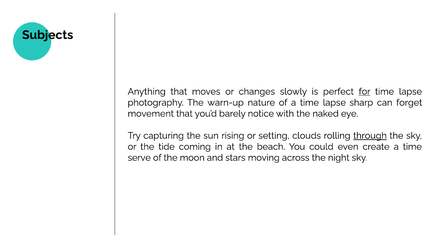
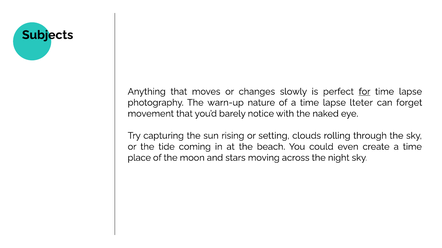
sharp: sharp -> lteter (361, 103)
through underline: present -> none (370, 136)
serve: serve -> place (139, 158)
